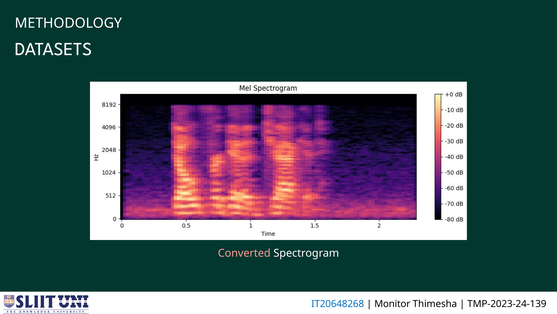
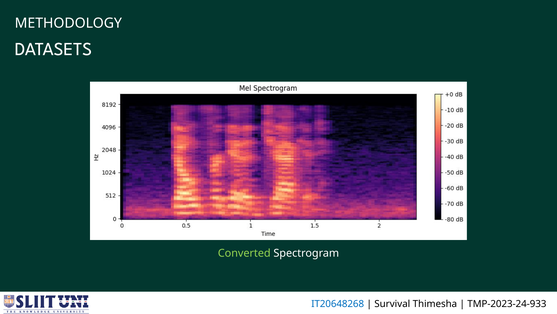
Converted colour: pink -> light green (244, 253)
Monitor: Monitor -> Survival (392, 303)
TMP-2023-24-139: TMP-2023-24-139 -> TMP-2023-24-933 (507, 303)
